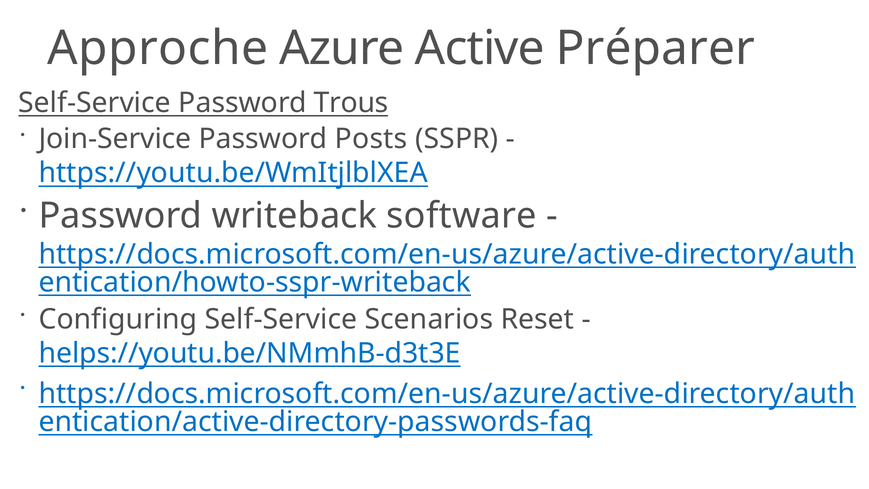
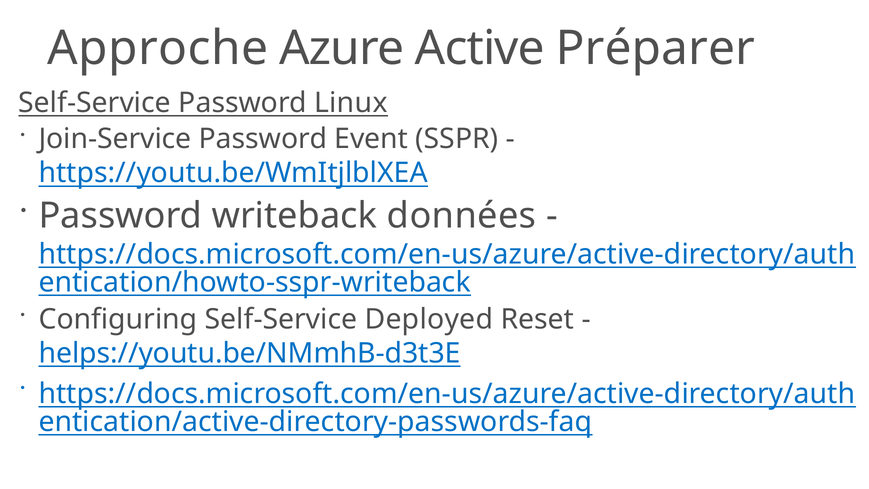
Trous: Trous -> Linux (351, 103)
Posts: Posts -> Event (371, 139)
software: software -> données (462, 216)
Scenarios: Scenarios -> Deployed (429, 319)
